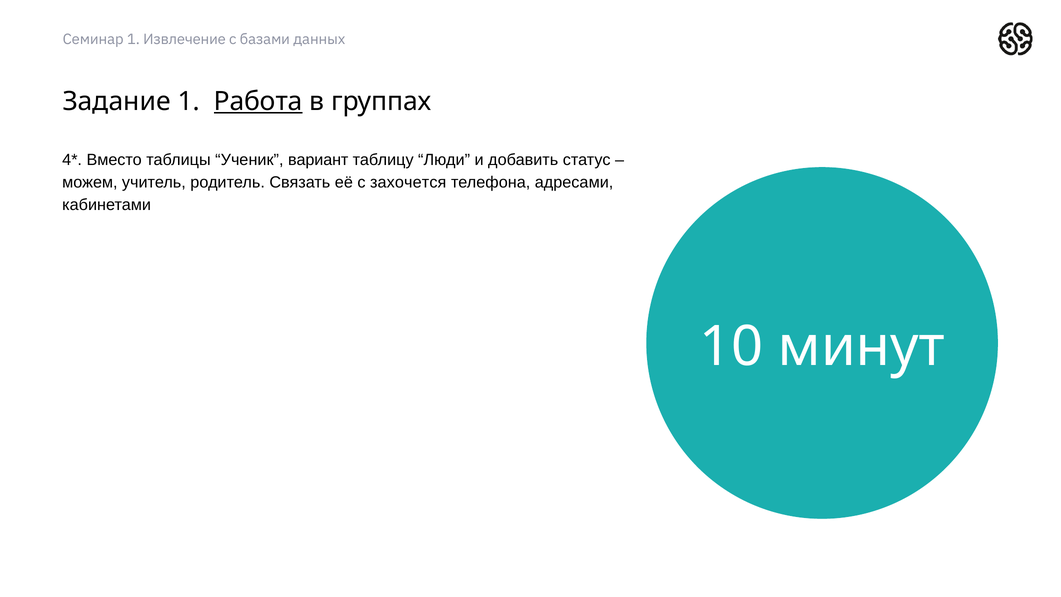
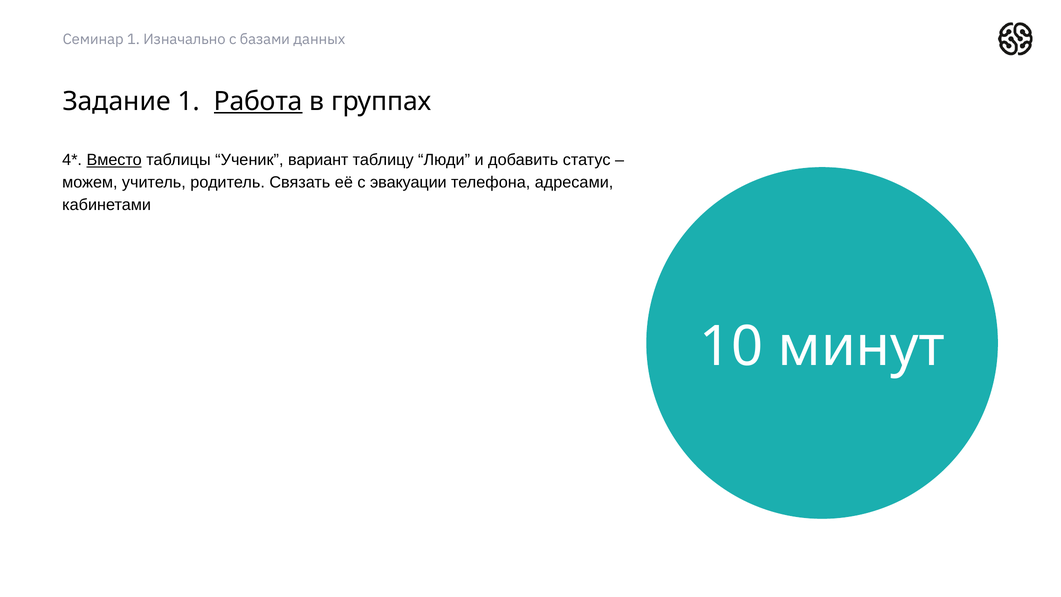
Извлечение: Извлечение -> Изначально (184, 40)
Вместо underline: none -> present (114, 160)
захочется: захочется -> эвакуации (408, 182)
